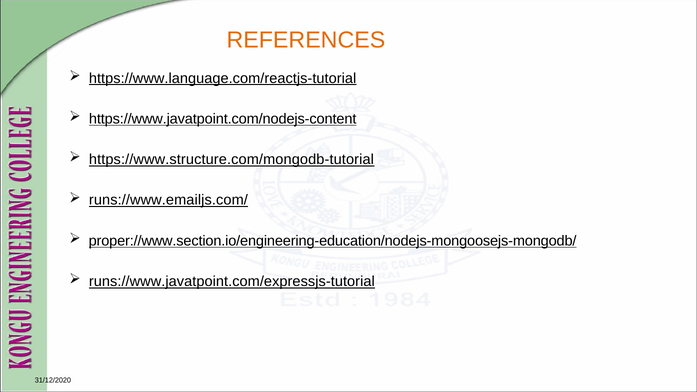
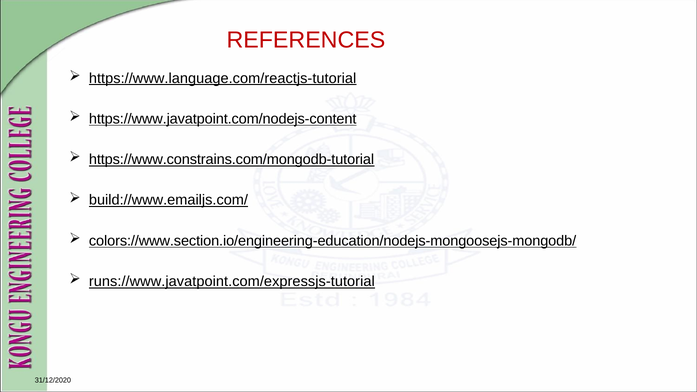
REFERENCES colour: orange -> red (306, 40)
https://www.structure.com/mongodb-tutorial: https://www.structure.com/mongodb-tutorial -> https://www.constrains.com/mongodb-tutorial (232, 160)
runs://www.emailjs.com/: runs://www.emailjs.com/ -> build://www.emailjs.com/ (168, 200)
proper://www.section.io/engineering-education/nodejs-mongoosejs-mongodb/: proper://www.section.io/engineering-education/nodejs-mongoosejs-mongodb/ -> colors://www.section.io/engineering-education/nodejs-mongoosejs-mongodb/ (333, 241)
